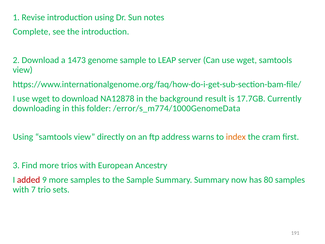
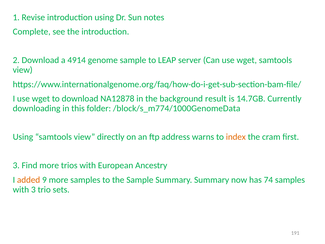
1473: 1473 -> 4914 (77, 60)
17.7GB: 17.7GB -> 14.7GB (251, 98)
/error/s_m774/1000GenomeData: /error/s_m774/1000GenomeData -> /block/s_m774/1000GenomeData (177, 108)
added colour: red -> orange (29, 180)
80: 80 -> 74 (268, 180)
with 7: 7 -> 3 (33, 189)
